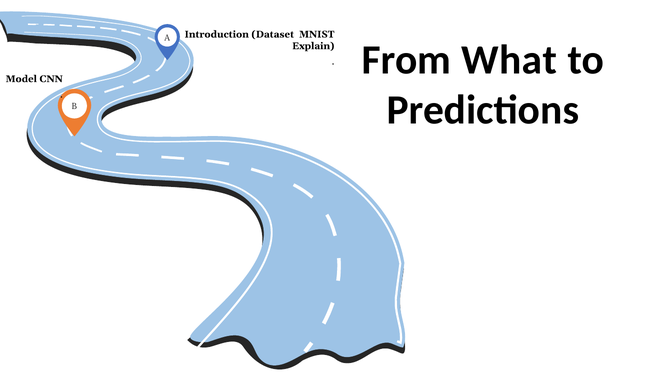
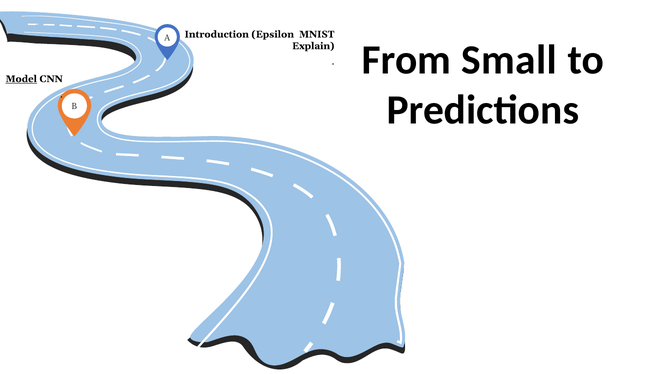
Dataset: Dataset -> Epsilon (273, 34)
What: What -> Small (509, 60)
Model underline: none -> present (21, 79)
